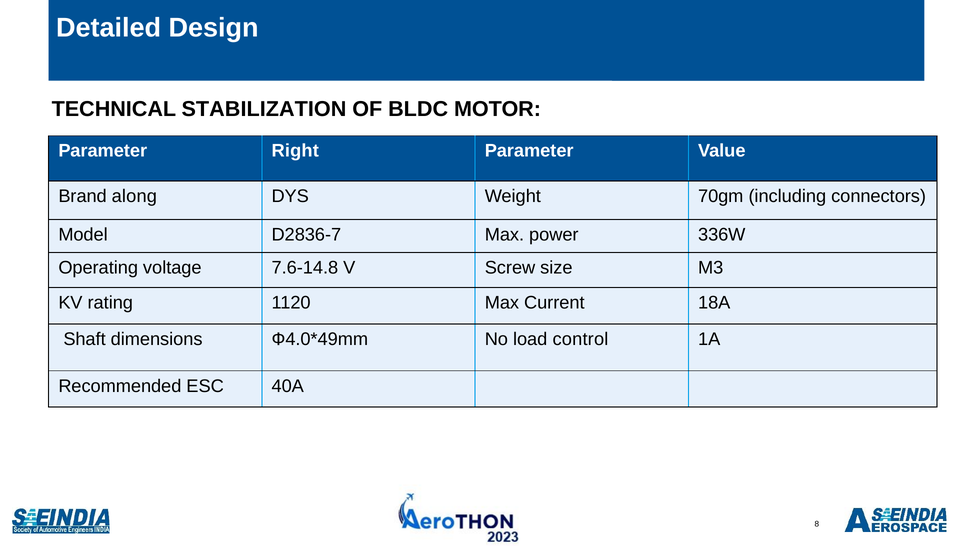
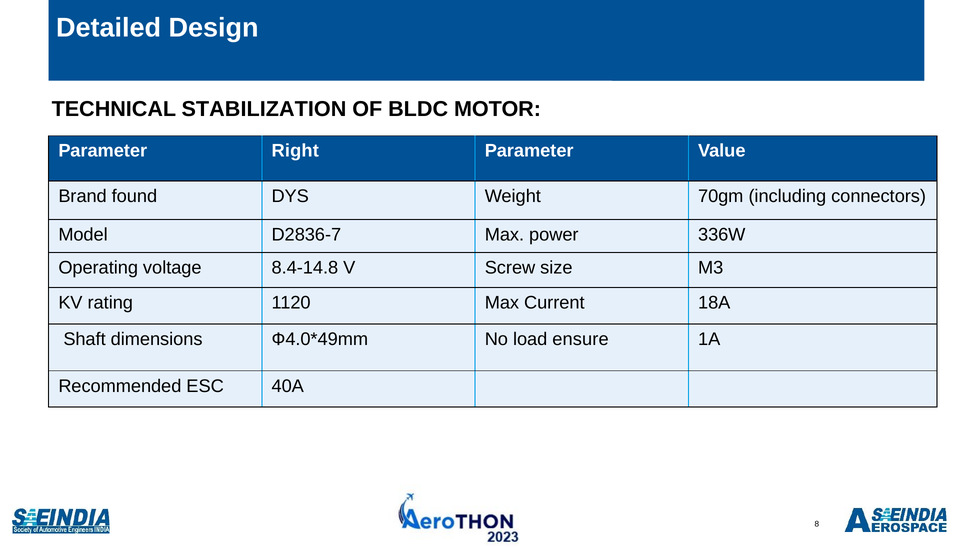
along: along -> found (134, 196)
7.6-14.8: 7.6-14.8 -> 8.4-14.8 (305, 268)
control: control -> ensure (581, 339)
